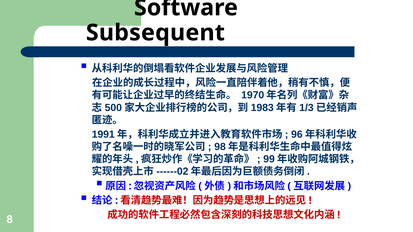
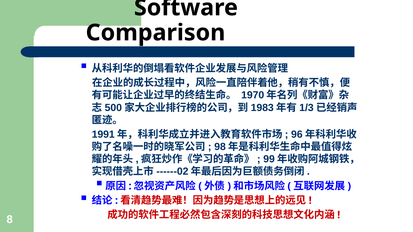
Subsequent: Subsequent -> Comparison (155, 33)
